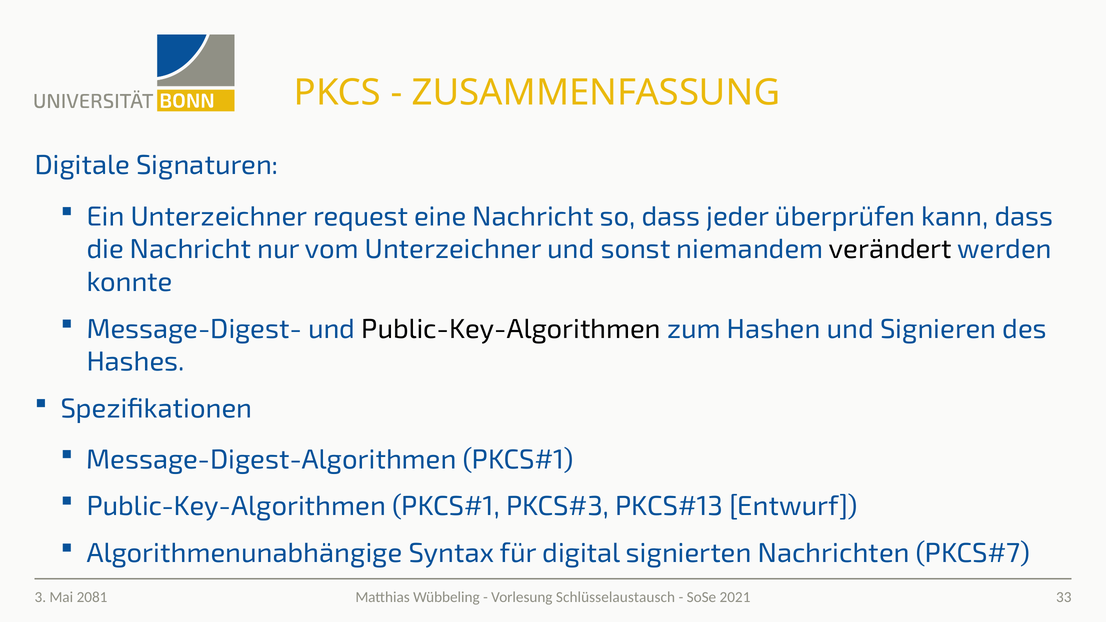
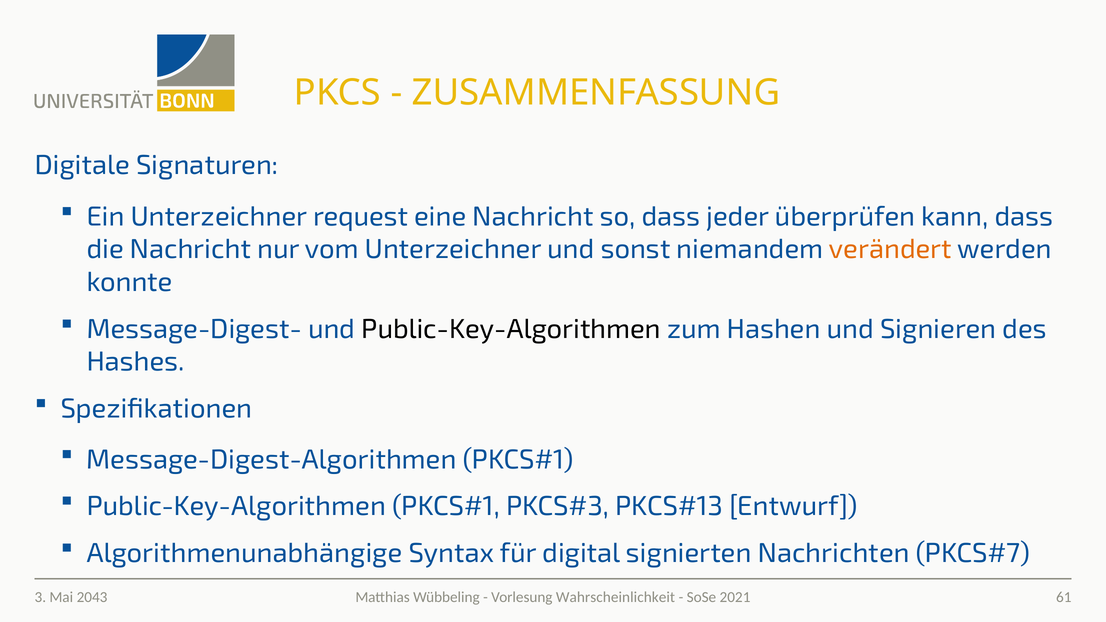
verändert colour: black -> orange (890, 249)
Schlüsselaustausch: Schlüsselaustausch -> Wahrscheinlichkeit (616, 597)
33: 33 -> 61 (1064, 597)
2081: 2081 -> 2043 (92, 597)
